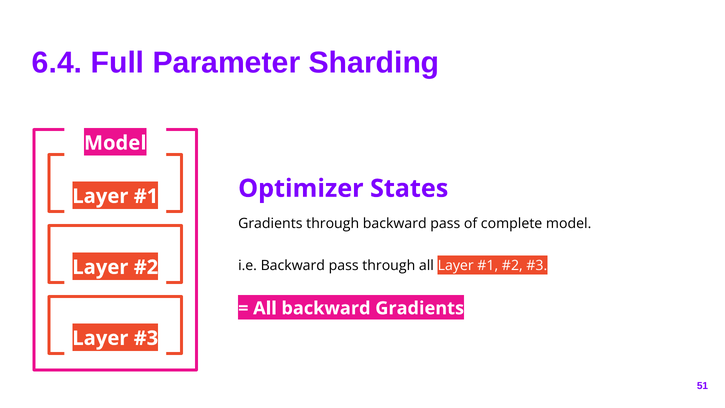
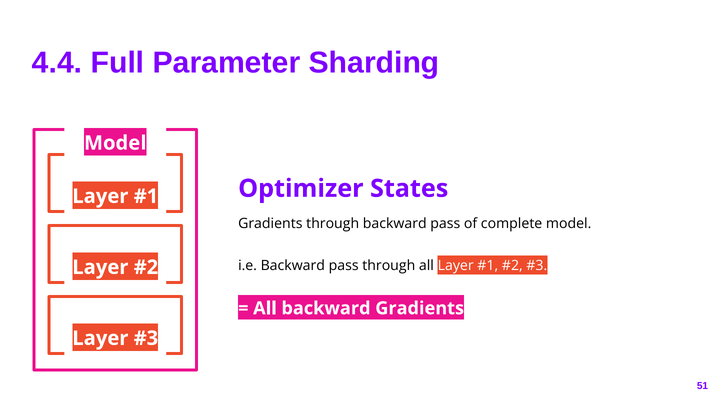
6.4: 6.4 -> 4.4 (57, 63)
